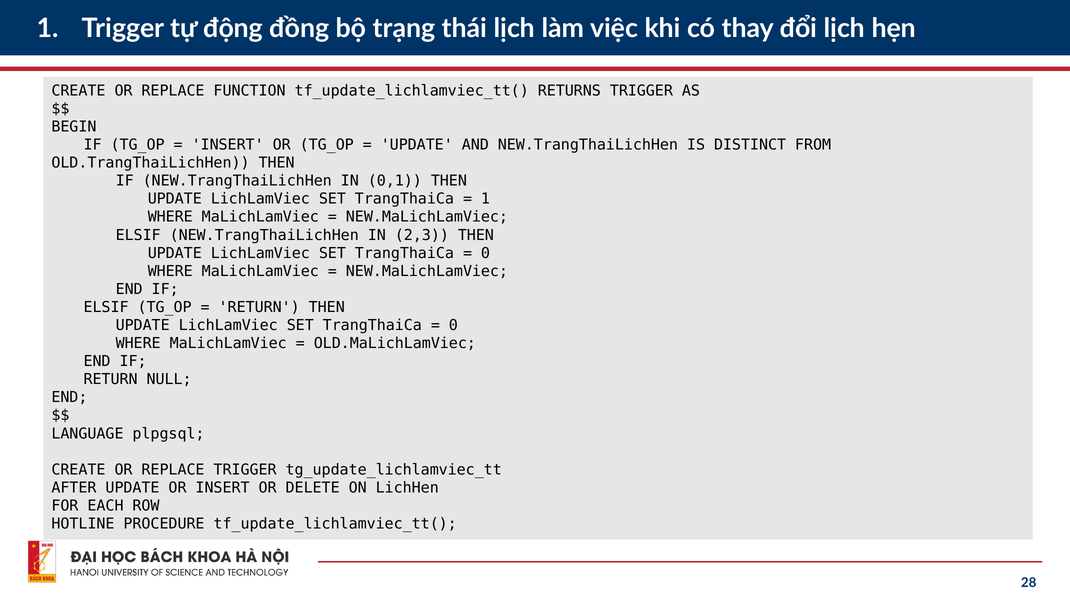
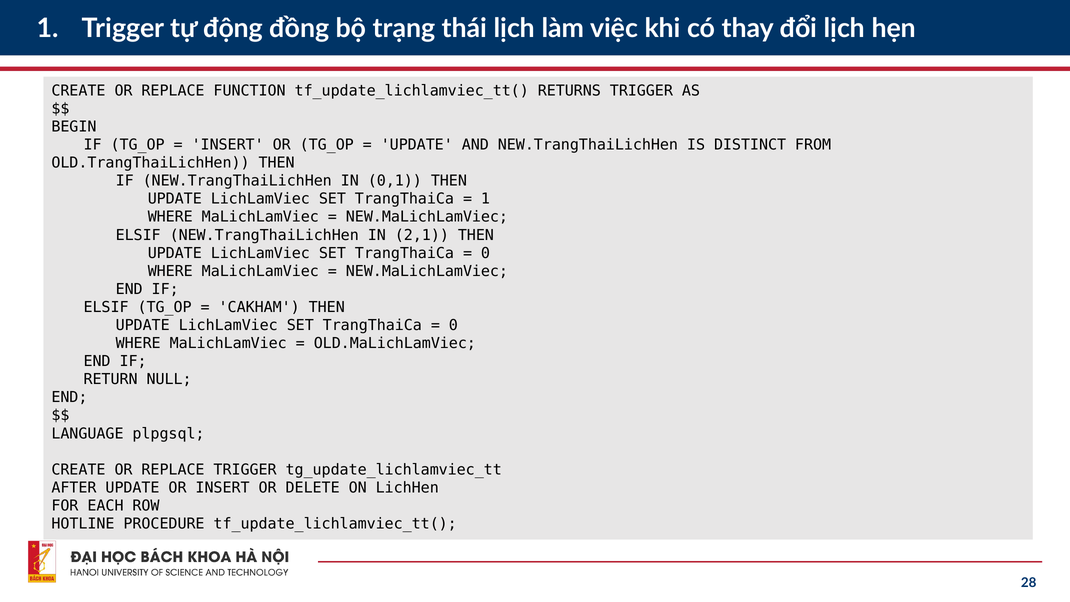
2,3: 2,3 -> 2,1 (422, 235)
RETURN: RETURN -> CAKHAM (259, 307)
